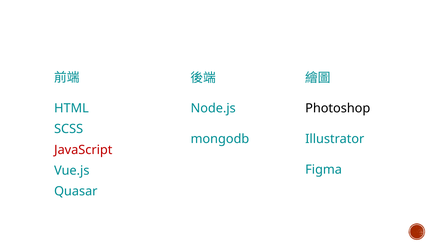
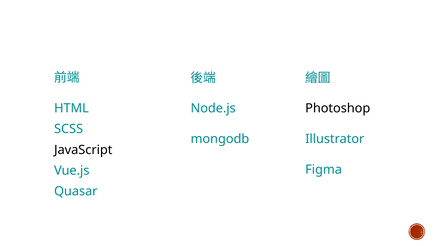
JavaScript colour: red -> black (83, 150)
